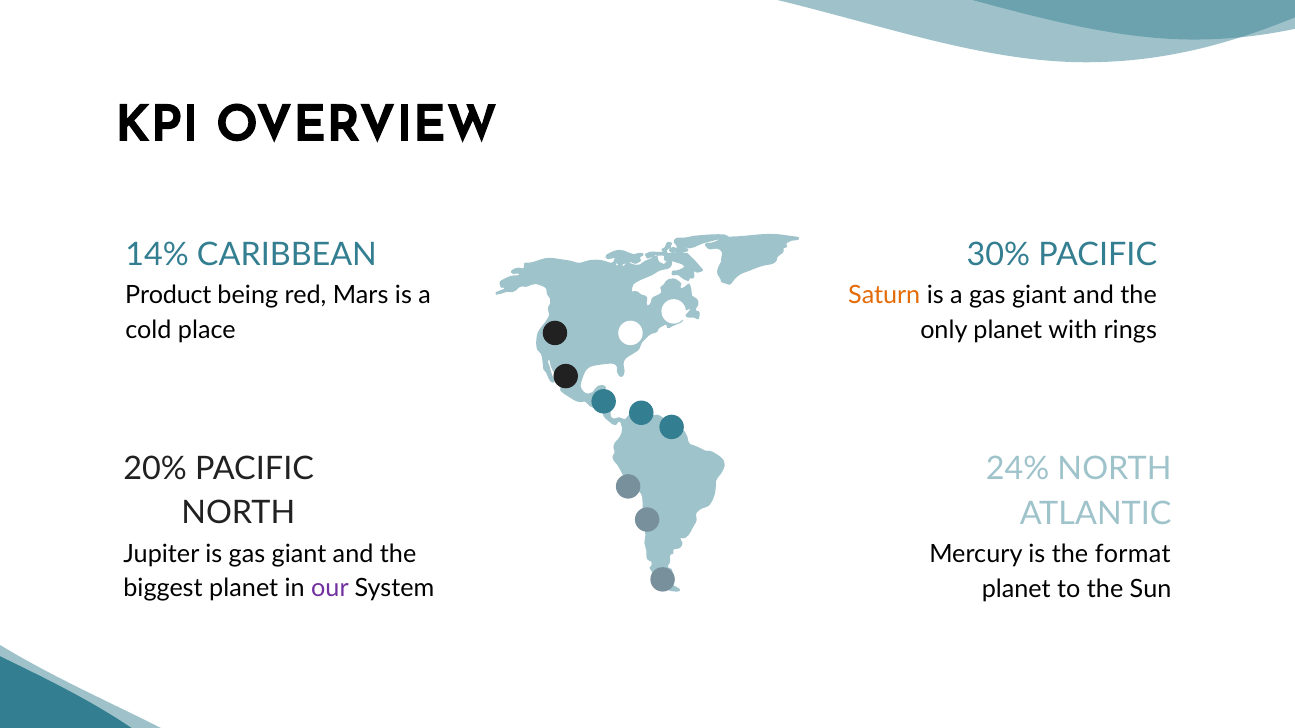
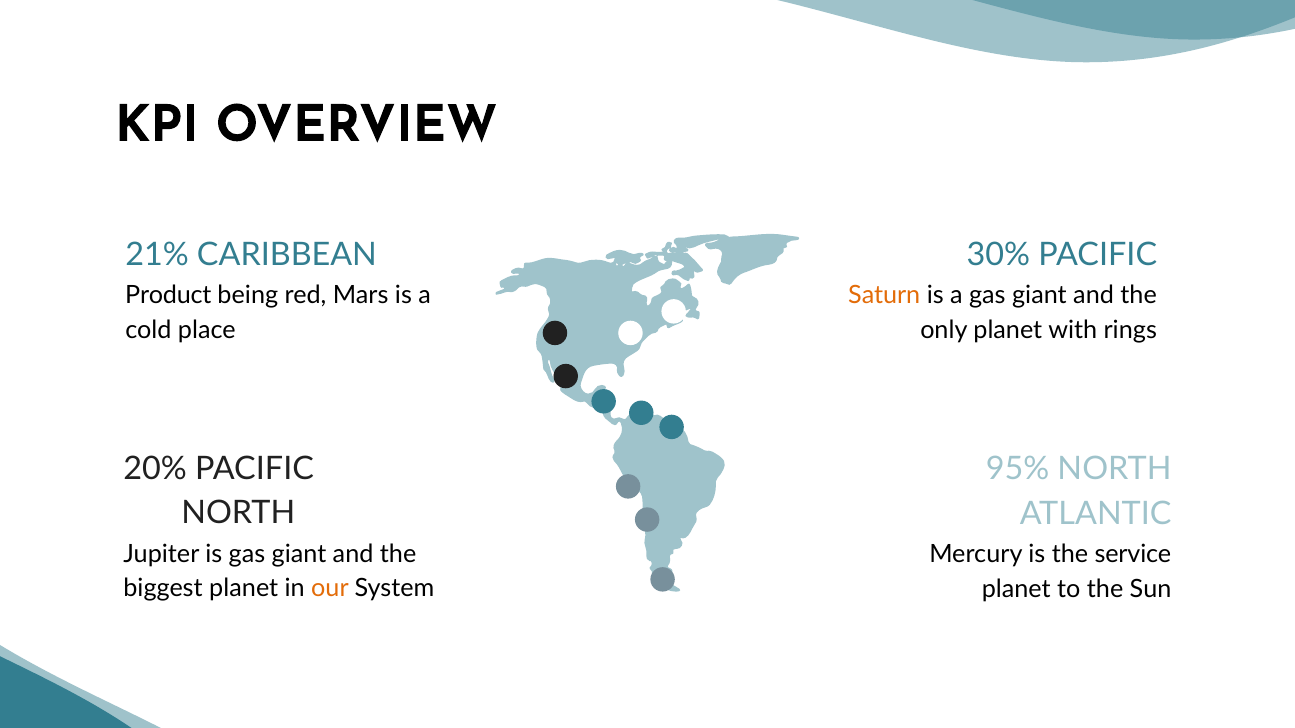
14%: 14% -> 21% (157, 255)
24%: 24% -> 95% (1018, 469)
format: format -> service (1133, 555)
our colour: purple -> orange (330, 589)
